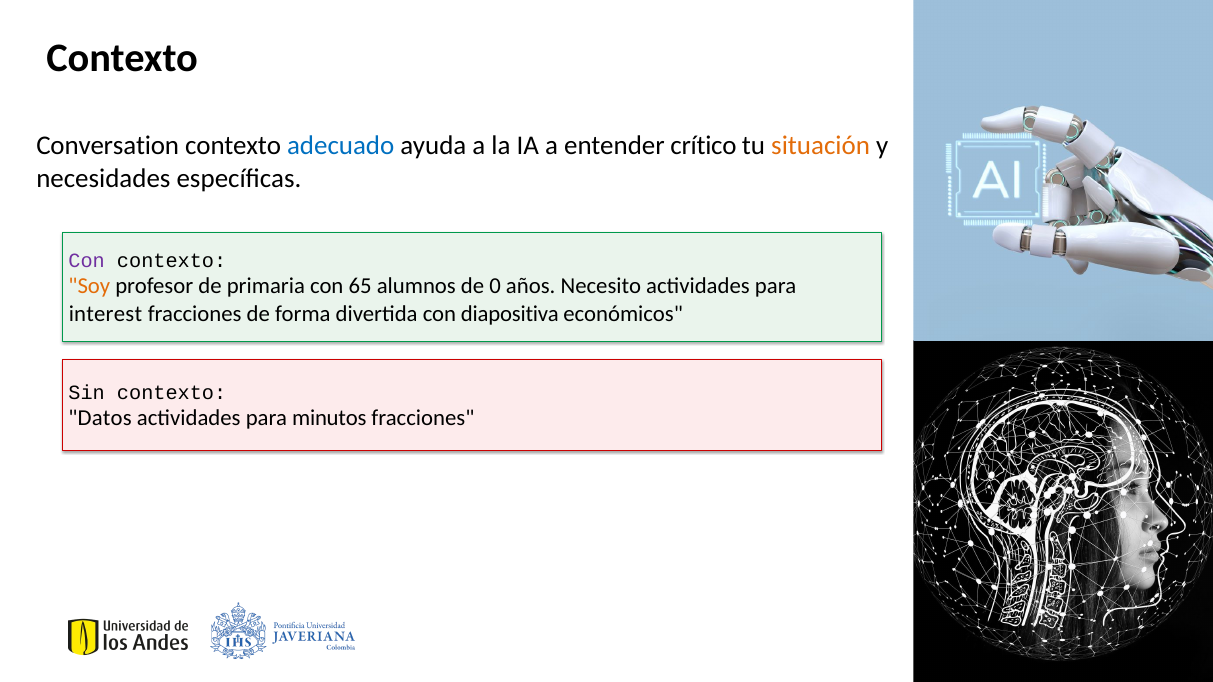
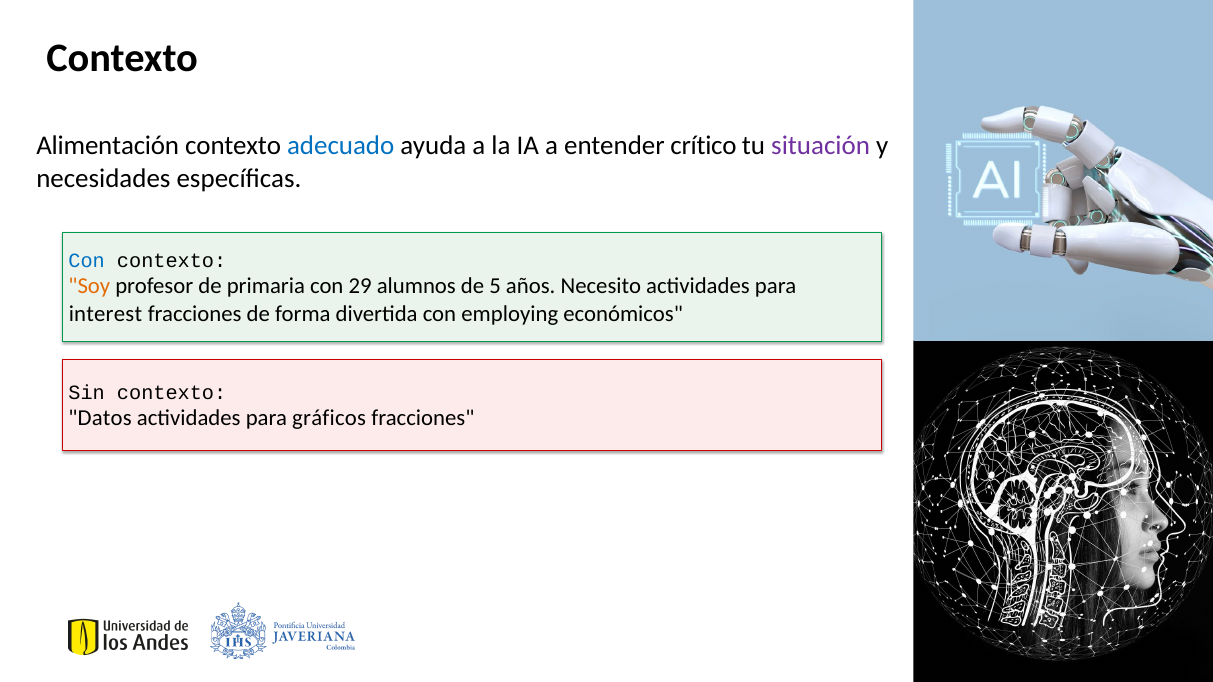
Conversation: Conversation -> Alimentación (108, 146)
situación colour: orange -> purple (821, 146)
Con colour: purple -> blue (87, 261)
65: 65 -> 29 (360, 287)
0: 0 -> 5 (495, 287)
diapositiva: diapositiva -> employing (510, 314)
minutos: minutos -> gráficos (329, 419)
